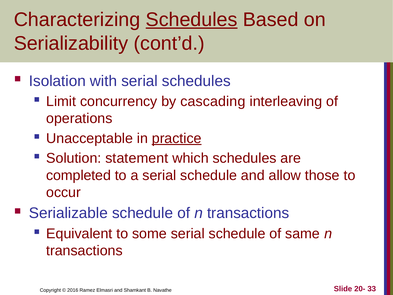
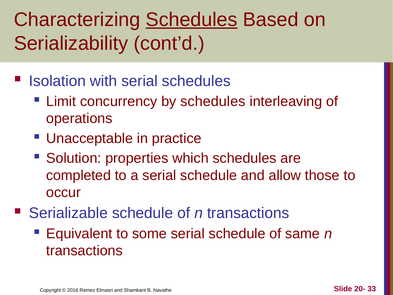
by cascading: cascading -> schedules (213, 101)
practice underline: present -> none (177, 138)
statement: statement -> properties (137, 158)
